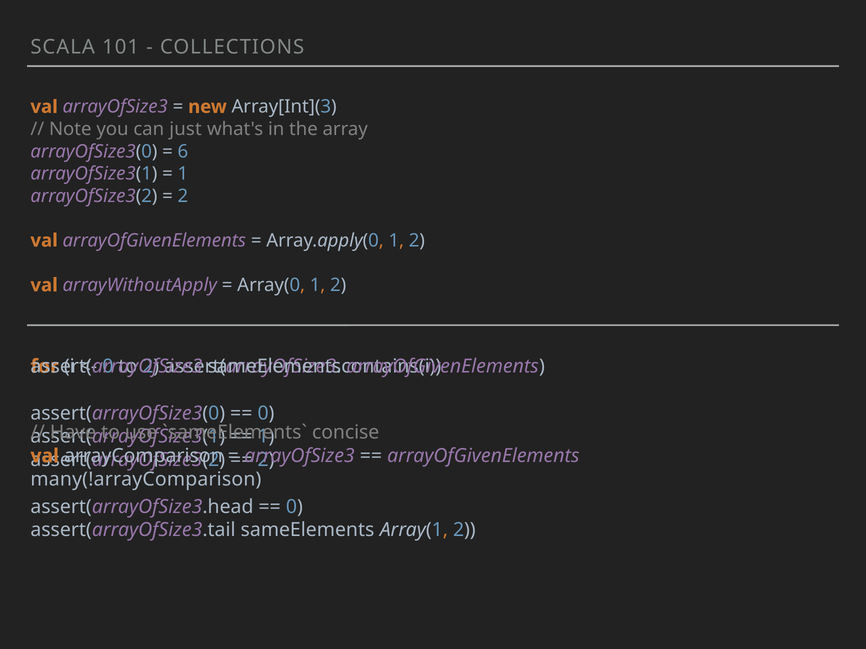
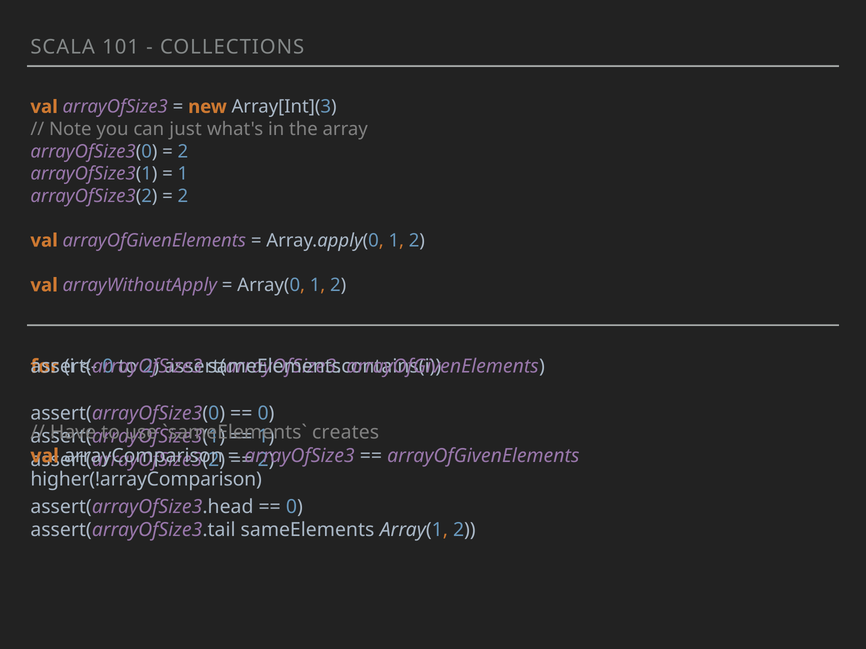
6: 6 -> 2 (183, 151)
concise: concise -> creates (346, 433)
many(!arrayComparison: many(!arrayComparison -> higher(!arrayComparison (146, 480)
